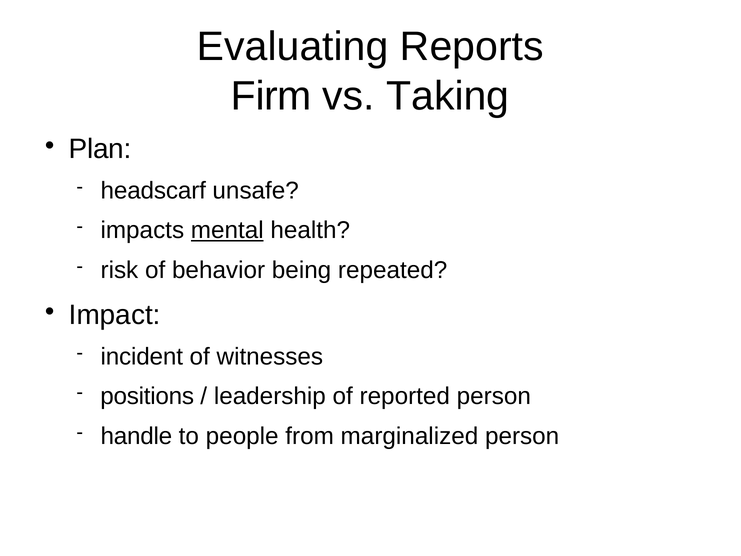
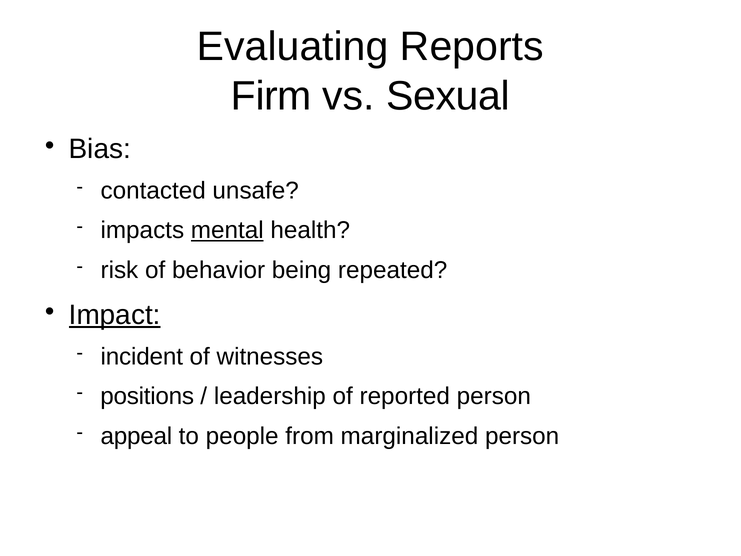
Taking: Taking -> Sexual (448, 96)
Plan: Plan -> Bias (100, 149)
headscarf: headscarf -> contacted (153, 190)
Impact underline: none -> present (115, 315)
handle: handle -> appeal (136, 436)
